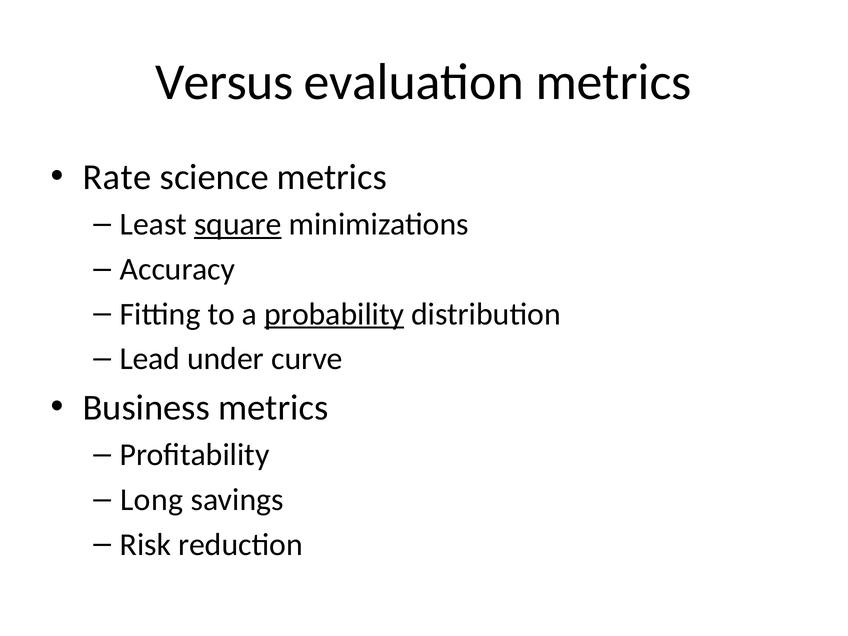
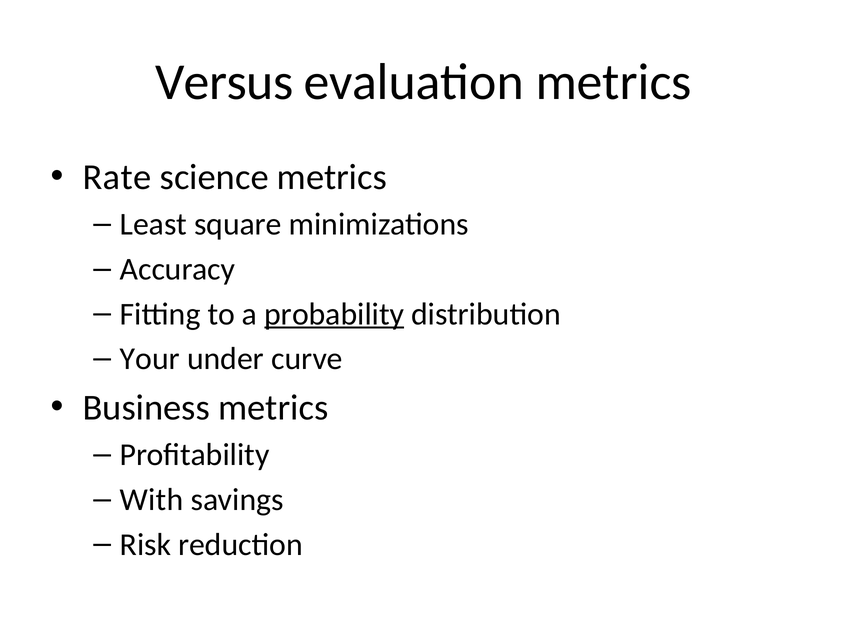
square underline: present -> none (238, 224)
Lead: Lead -> Your (150, 359)
Long: Long -> With (152, 500)
